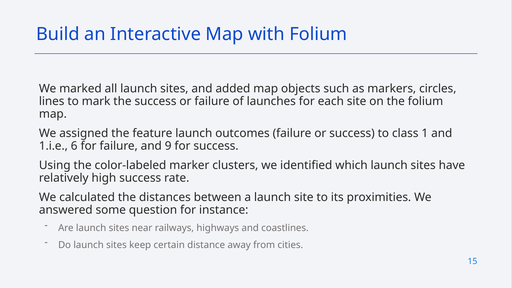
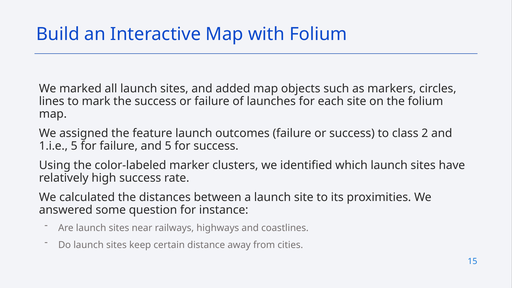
1: 1 -> 2 (425, 133)
1.i.e 6: 6 -> 5 (74, 146)
and 9: 9 -> 5 (168, 146)
